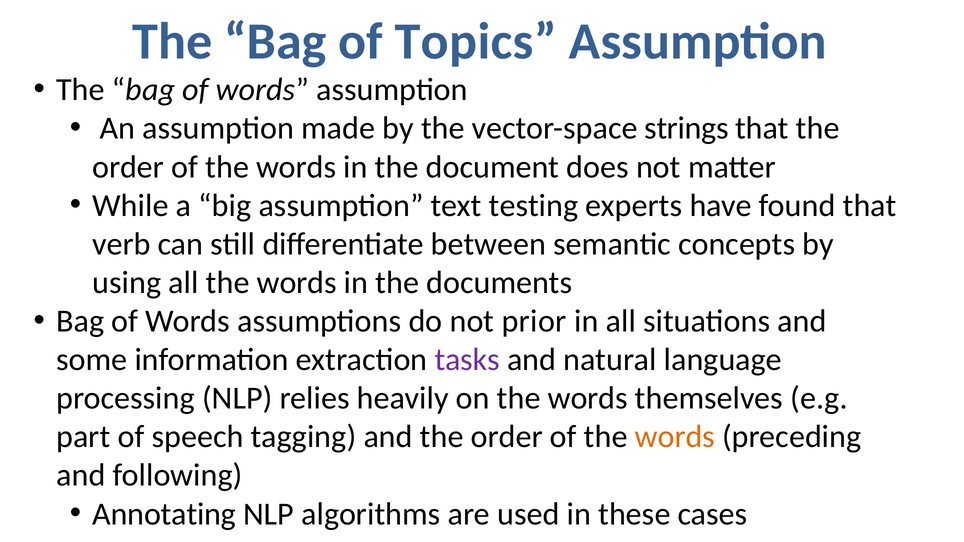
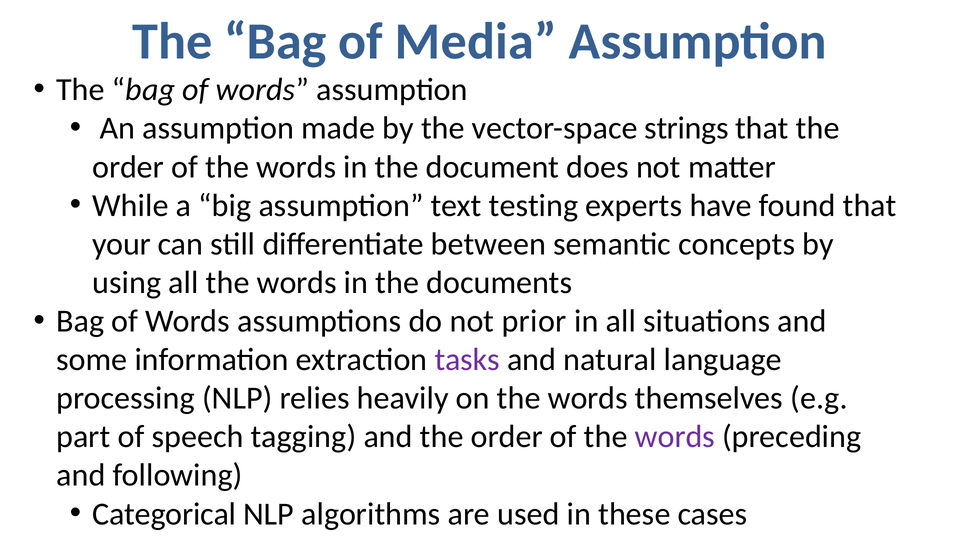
Topics: Topics -> Media (476, 41)
verb: verb -> your (121, 244)
words colour: orange -> purple (675, 437)
Annotating: Annotating -> Categorical (164, 514)
